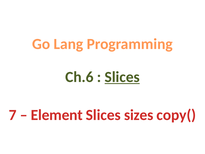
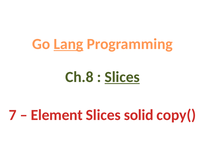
Lang underline: none -> present (68, 44)
Ch.6: Ch.6 -> Ch.8 (79, 77)
sizes: sizes -> solid (139, 115)
